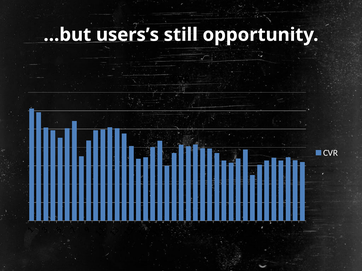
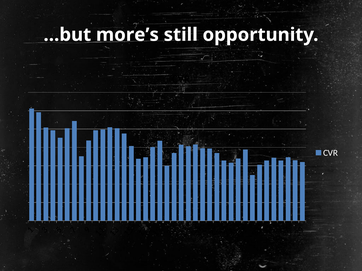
users’s: users’s -> more’s (127, 35)
